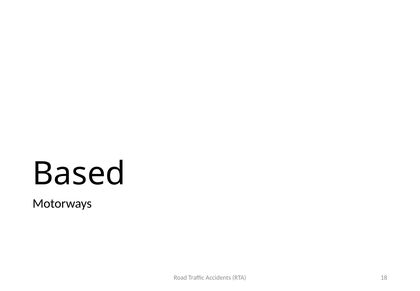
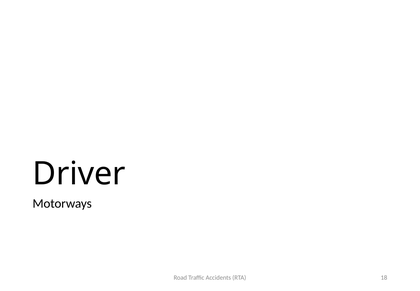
Based: Based -> Driver (79, 174)
